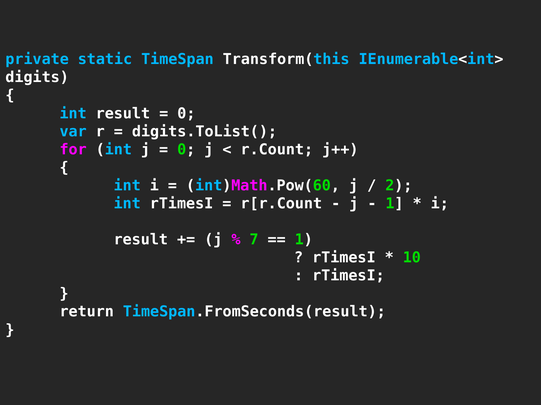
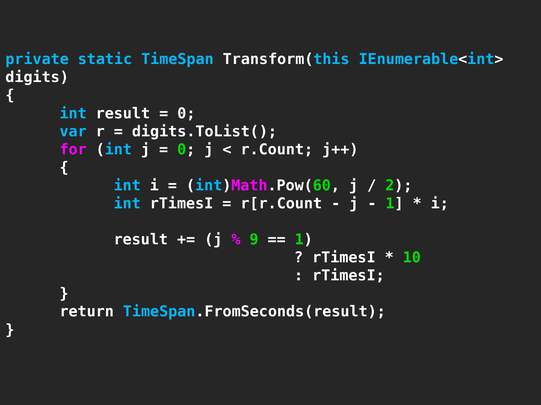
7: 7 -> 9 (254, 240)
